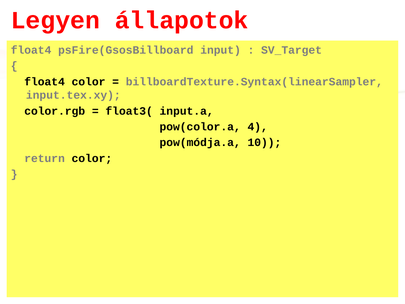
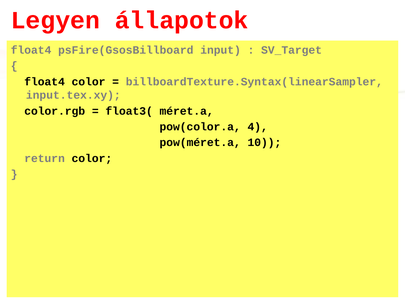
input.a: input.a -> méret.a (187, 111)
pow(módja.a: pow(módja.a -> pow(méret.a (200, 142)
